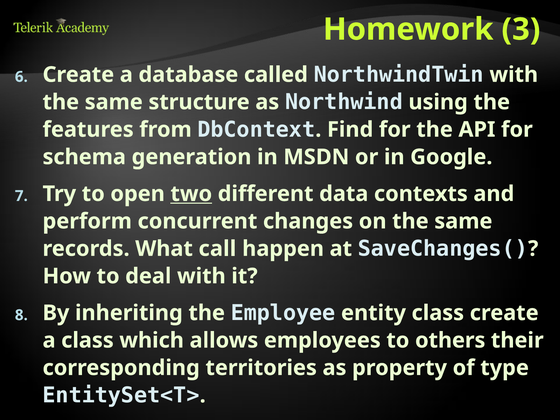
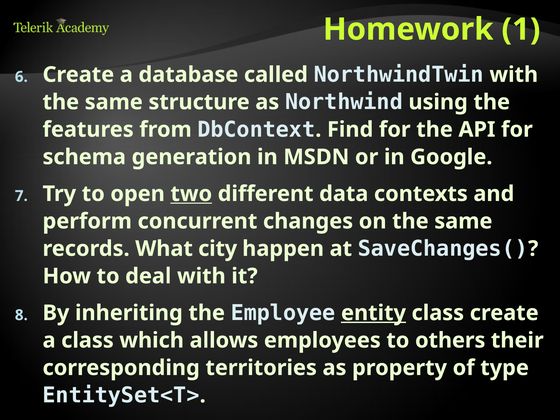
3: 3 -> 1 (521, 29)
call: call -> city (218, 249)
entity underline: none -> present (373, 313)
